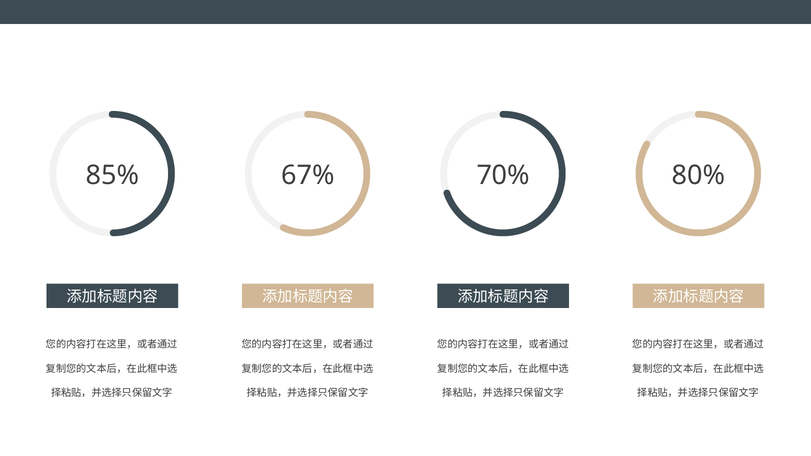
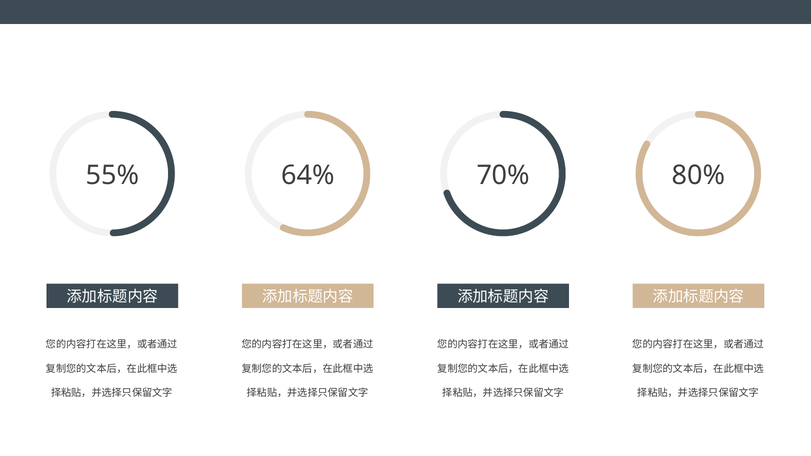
85%: 85% -> 55% (113, 175)
67%: 67% -> 64% (308, 175)
